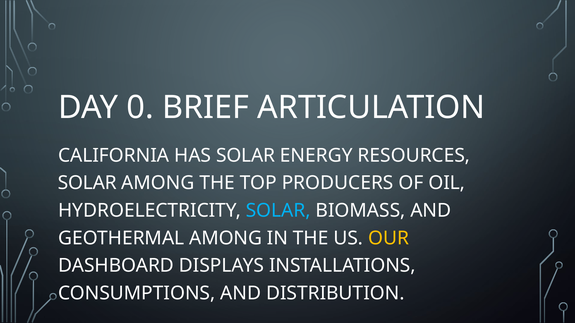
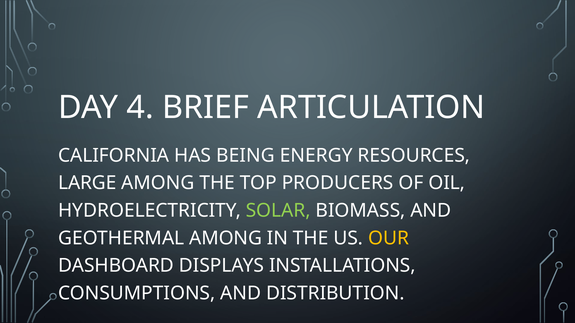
0: 0 -> 4 (140, 108)
HAS SOLAR: SOLAR -> BEING (245, 156)
SOLAR: SOLAR -> LARGE (87, 183)
SOLAR colour: light blue -> light green (278, 211)
